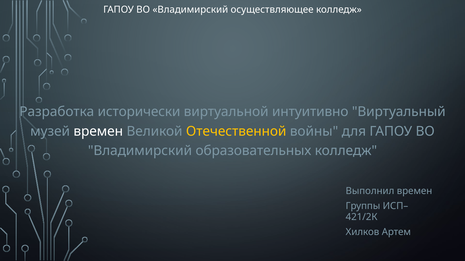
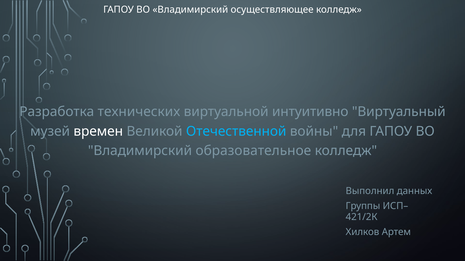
исторически: исторически -> технических (139, 112)
Отечественной colour: yellow -> light blue (236, 132)
образовательных: образовательных -> образовательное (253, 151)
Выполнил времен: времен -> данных (415, 191)
